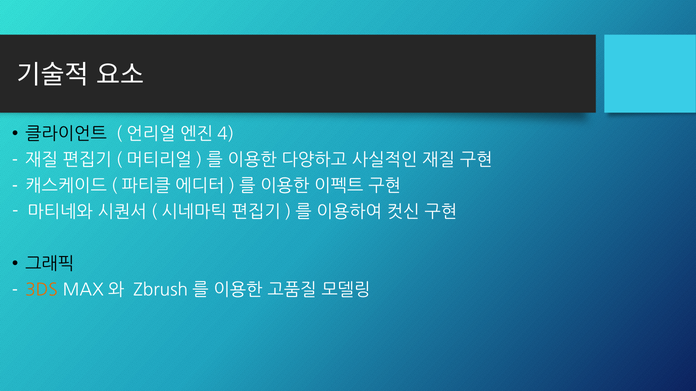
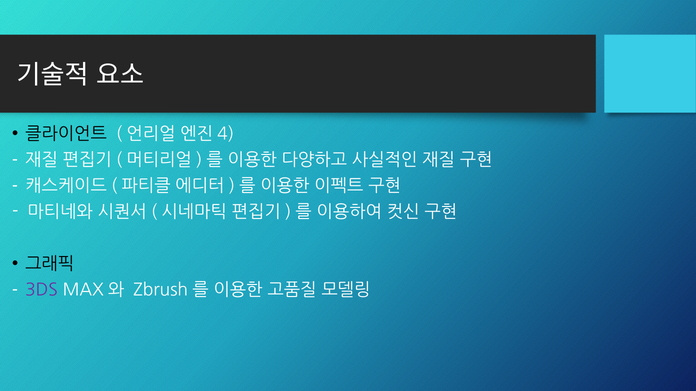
3DS colour: orange -> purple (41, 290)
